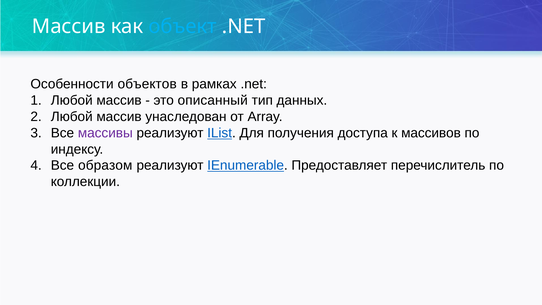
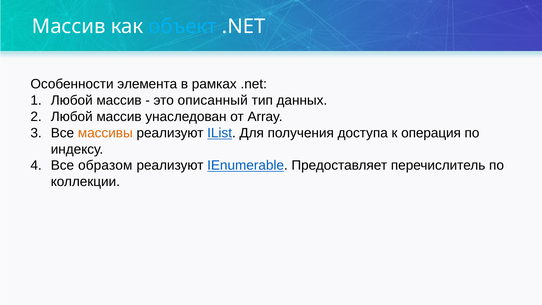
объектов: объектов -> элемента (147, 84)
массивы colour: purple -> orange (105, 133)
массивов: массивов -> операция (431, 133)
